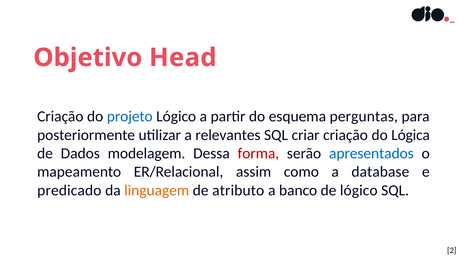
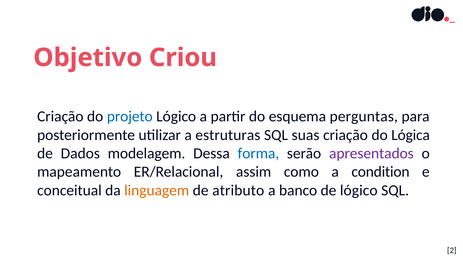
Head: Head -> Criou (183, 58)
relevantes: relevantes -> estruturas (228, 135)
criar: criar -> suas (306, 135)
forma colour: red -> blue (258, 154)
apresentados colour: blue -> purple (371, 154)
database: database -> condition (380, 172)
predicado: predicado -> conceitual (69, 191)
